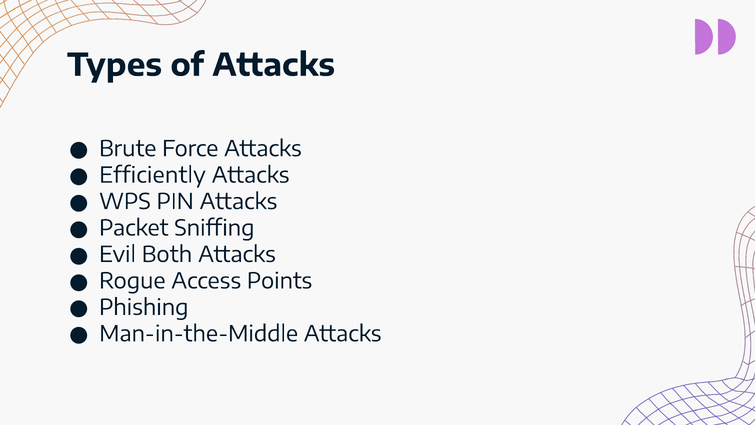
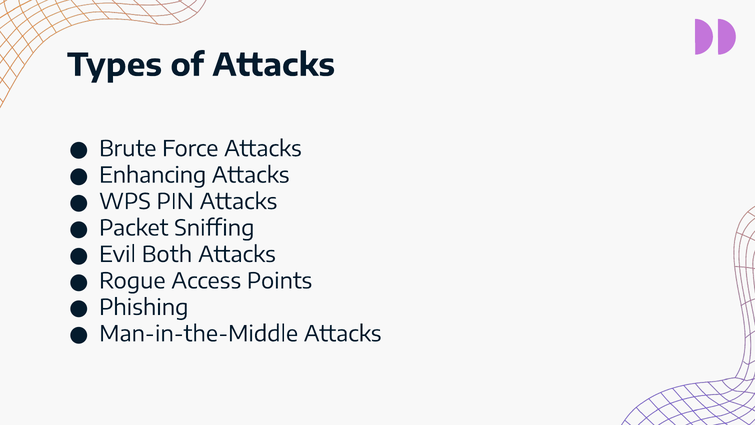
Efficiently: Efficiently -> Enhancing (153, 175)
